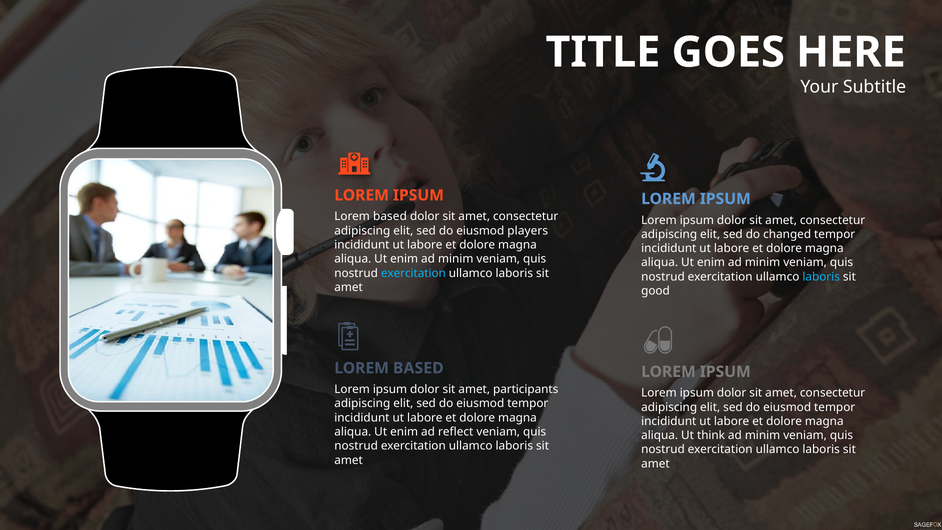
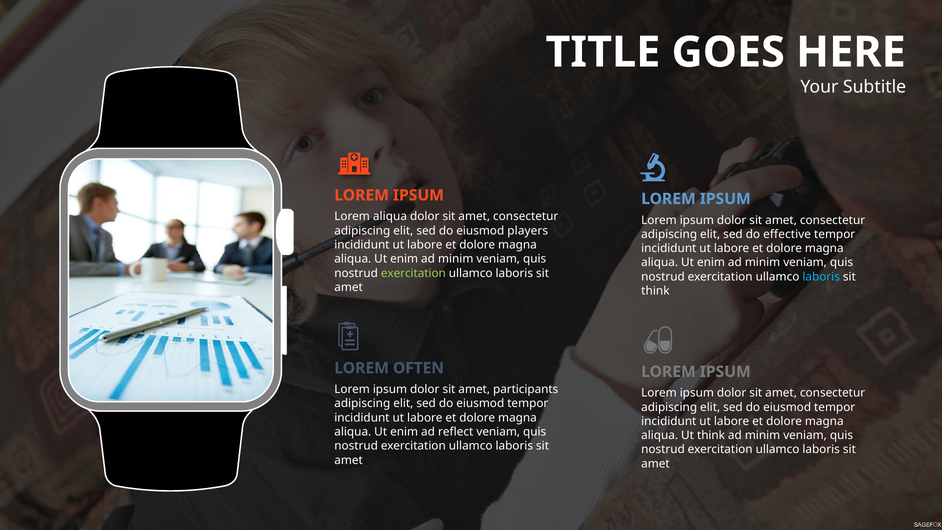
based: based -> aliqua (390, 217)
changed: changed -> effective (787, 234)
exercitation colour: light blue -> light green (413, 273)
good: good -> think (655, 291)
BASED: BASED -> OFTEN (418, 368)
